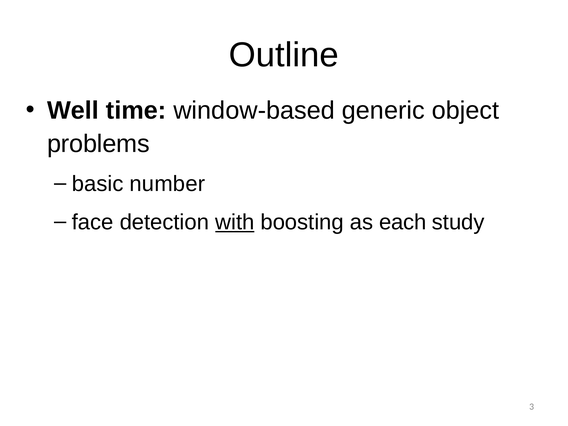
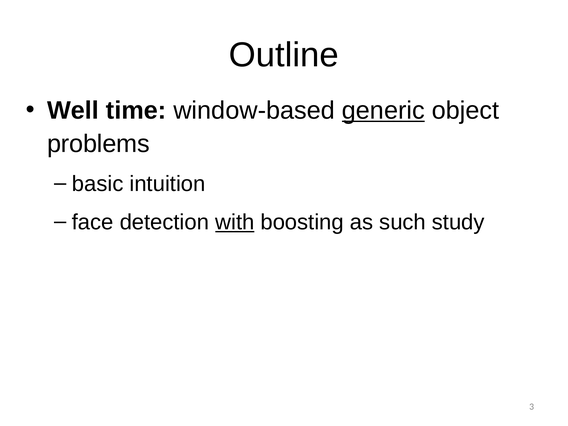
generic underline: none -> present (383, 111)
number: number -> intuition (167, 184)
each: each -> such (403, 222)
